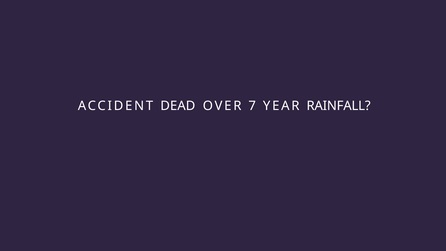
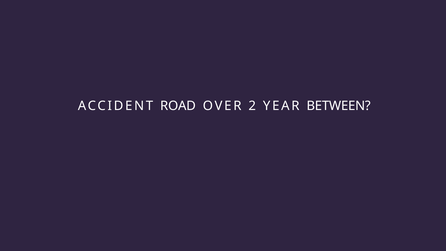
DEAD: DEAD -> ROAD (178, 106)
7: 7 -> 2 (252, 106)
RAINFALL: RAINFALL -> BETWEEN (339, 106)
